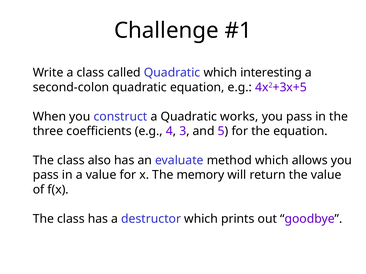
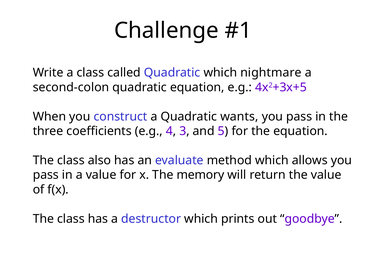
interesting: interesting -> nightmare (271, 73)
works: works -> wants (239, 117)
